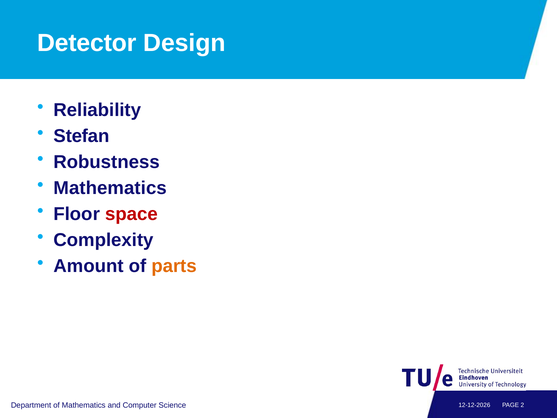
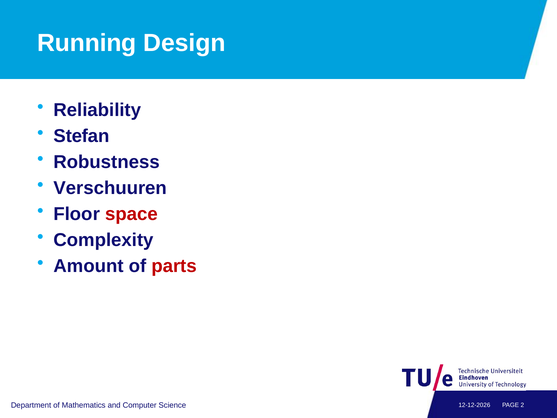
Detector: Detector -> Running (87, 43)
Mathematics: Mathematics -> Verschuuren (110, 188)
parts colour: orange -> red (174, 266)
